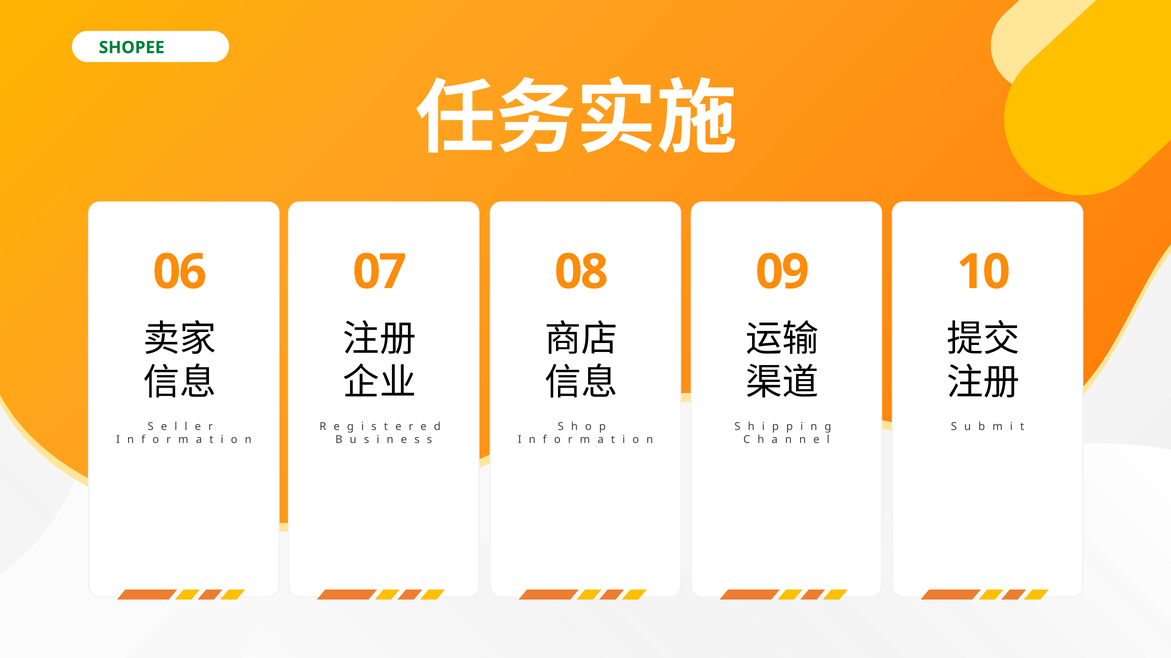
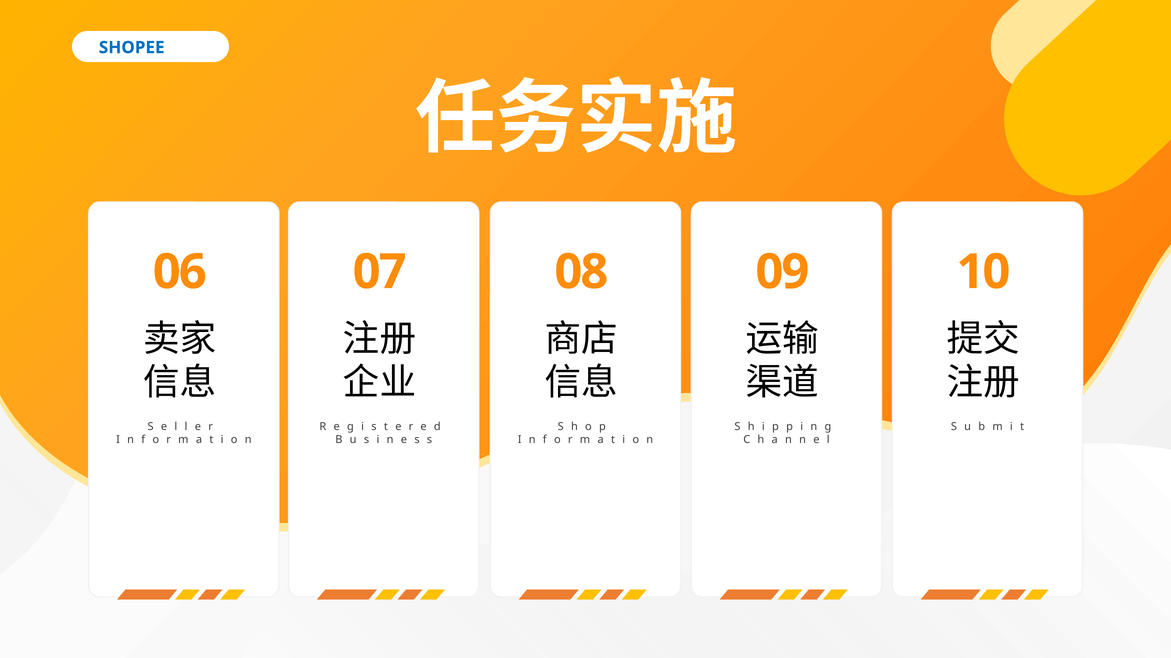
SHOPEE colour: green -> blue (132, 48)
